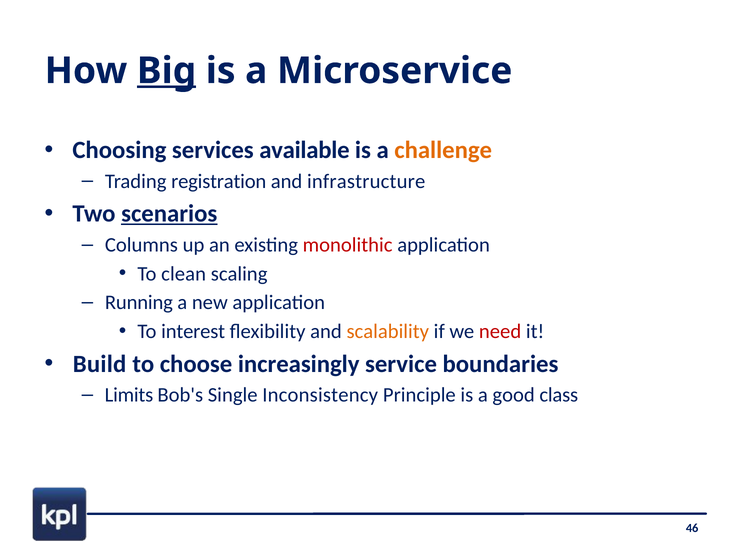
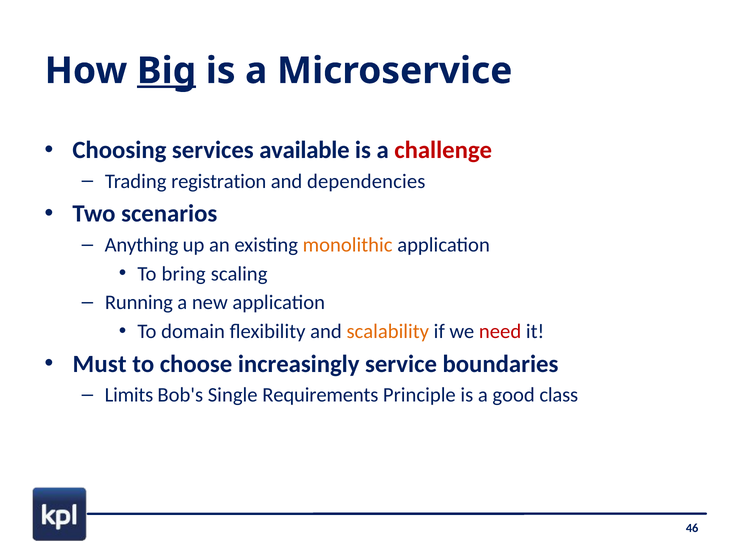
challenge colour: orange -> red (443, 150)
infrastructure: infrastructure -> dependencies (366, 181)
scenarios underline: present -> none (169, 214)
Columns: Columns -> Anything (142, 245)
monolithic colour: red -> orange (348, 245)
clean: clean -> bring (184, 274)
interest: interest -> domain (193, 332)
Build: Build -> Must (100, 364)
Inconsistency: Inconsistency -> Requirements (320, 395)
